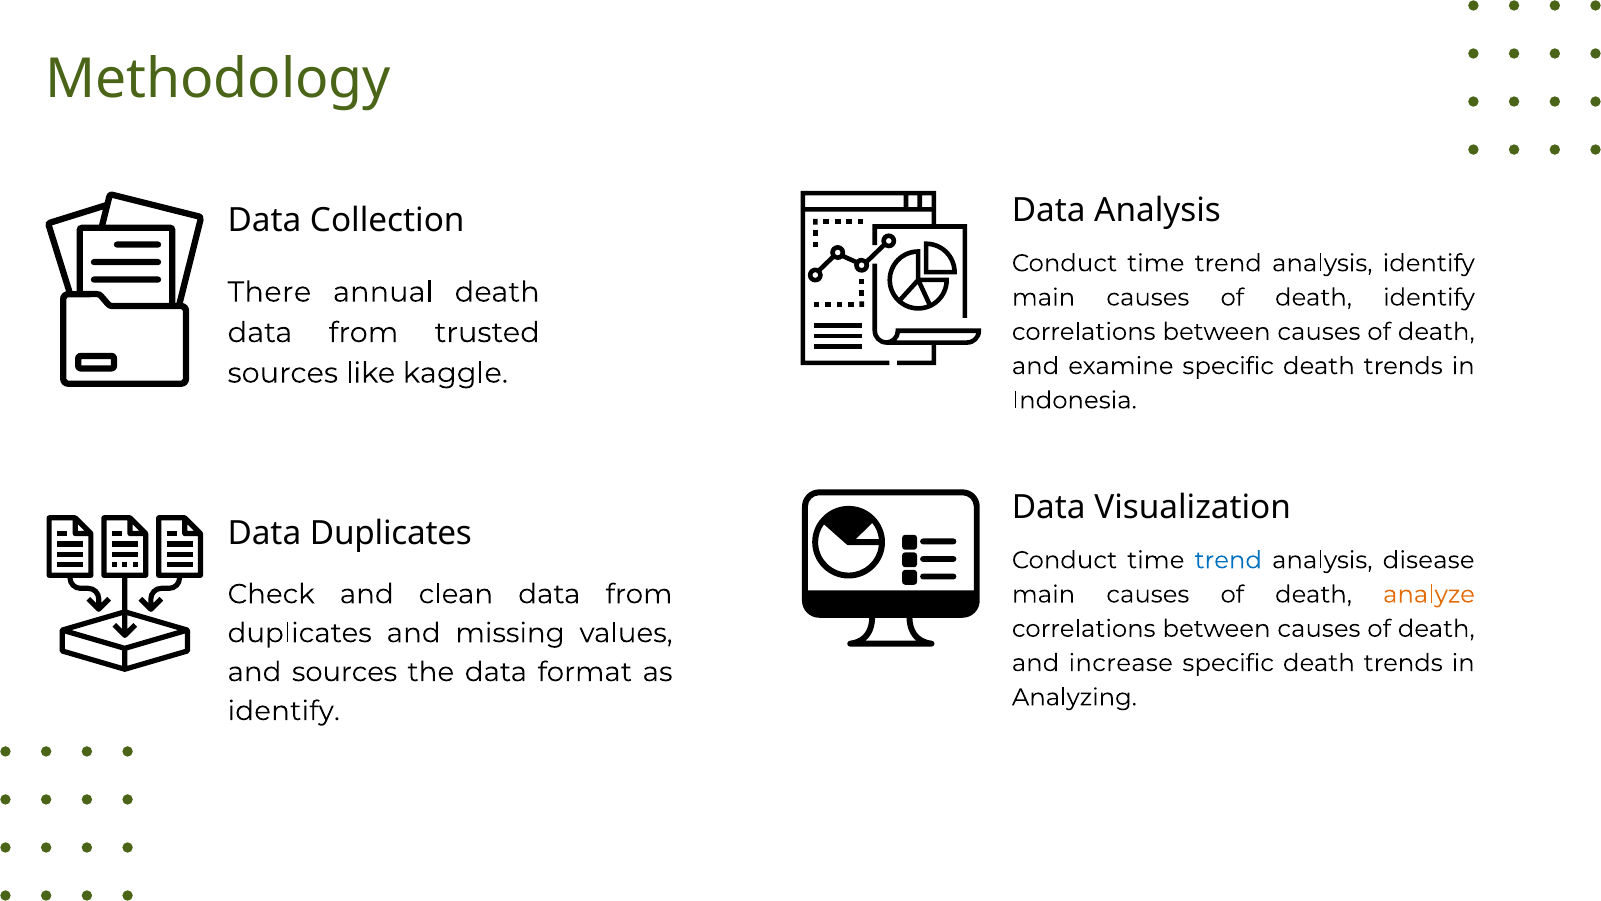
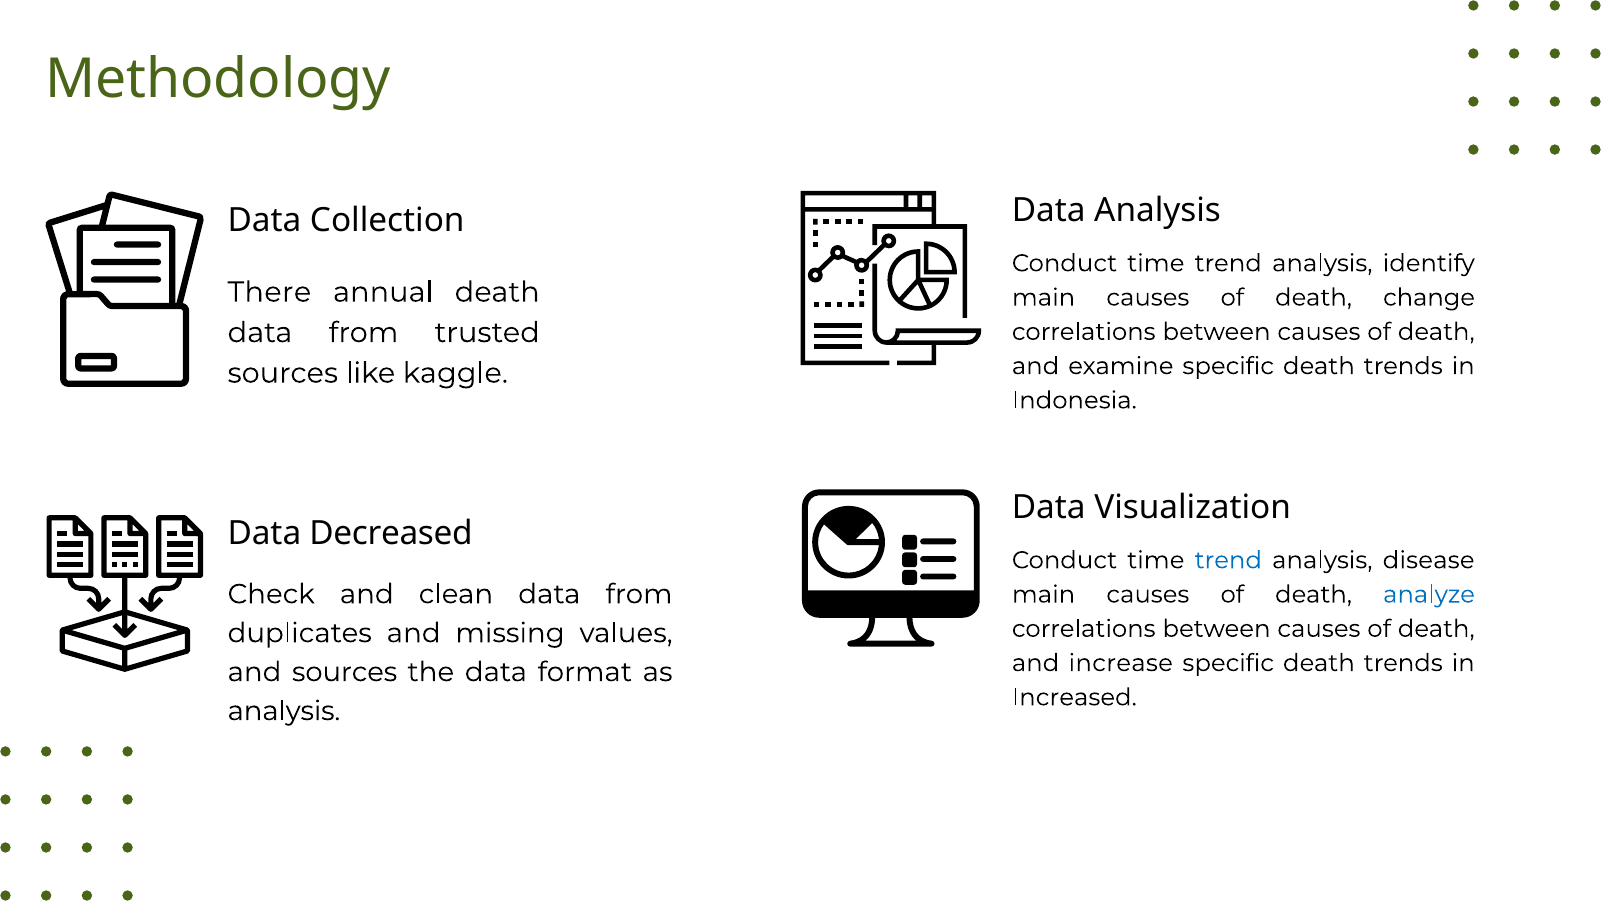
death identify: identify -> change (1429, 297)
Data Duplicates: Duplicates -> Decreased (391, 534)
analyze colour: orange -> blue (1429, 594)
Analyzing: Analyzing -> Increased (1074, 697)
identify: identify -> analysis (284, 711)
